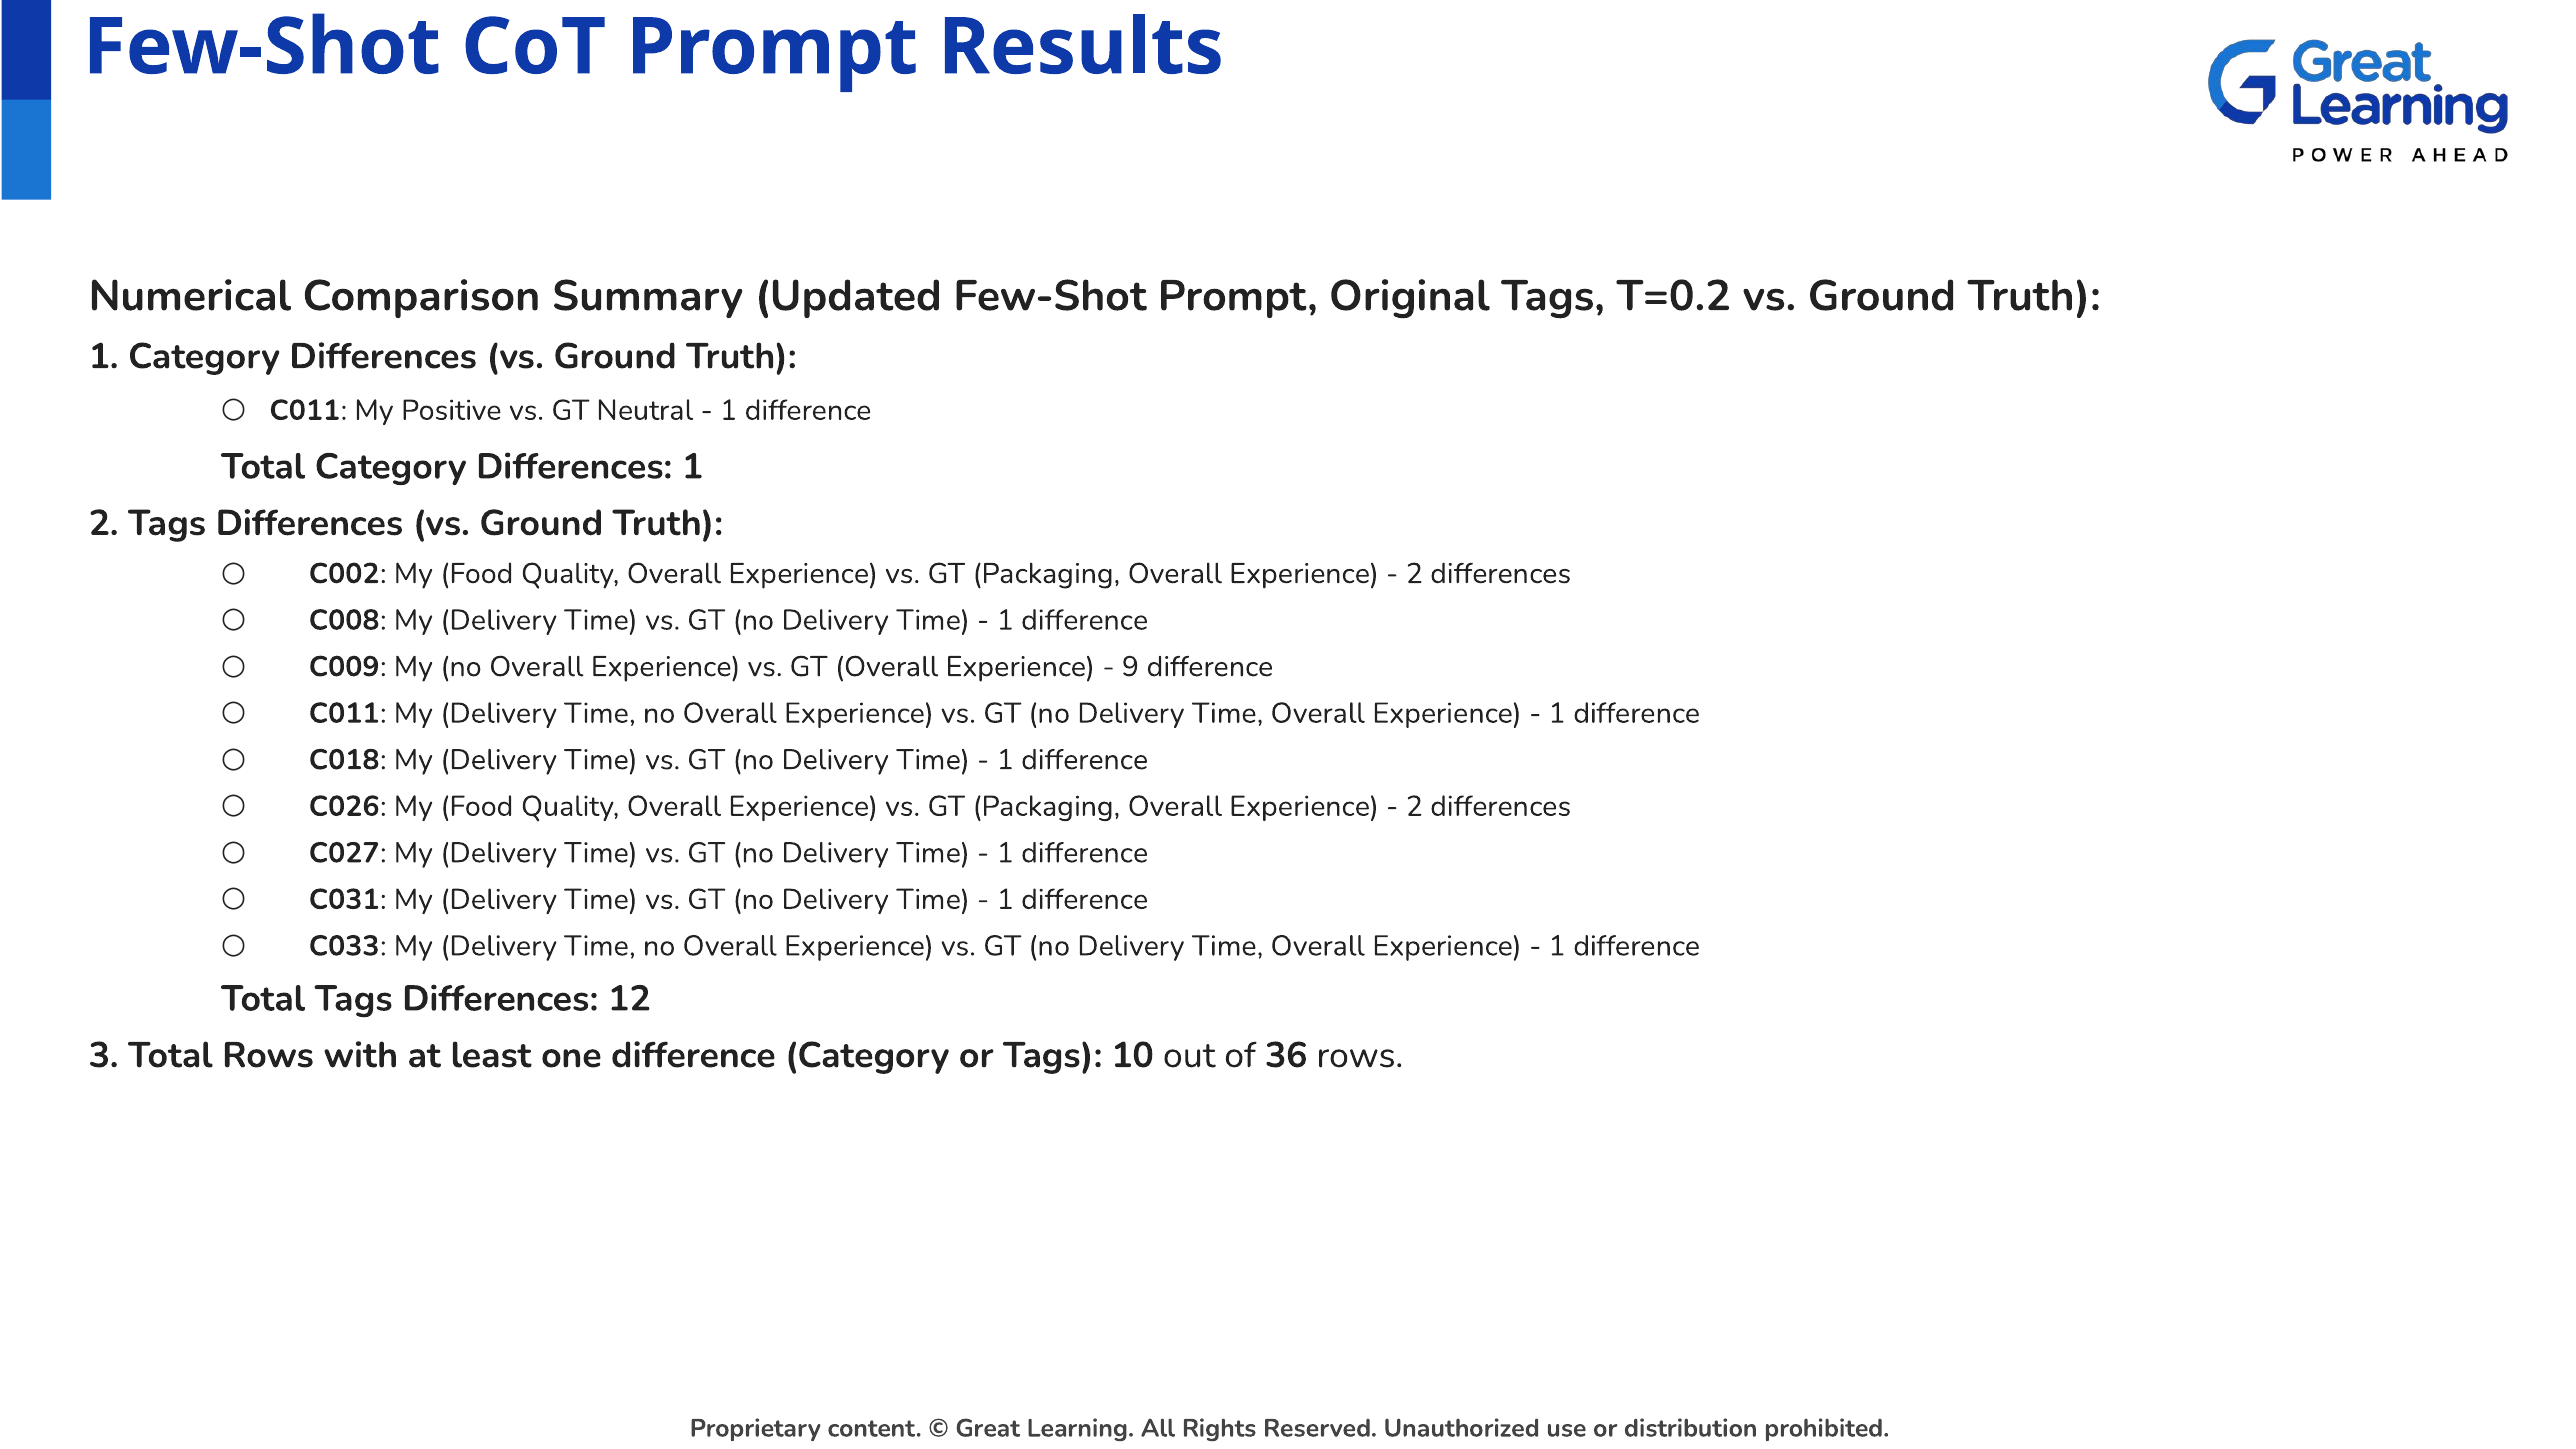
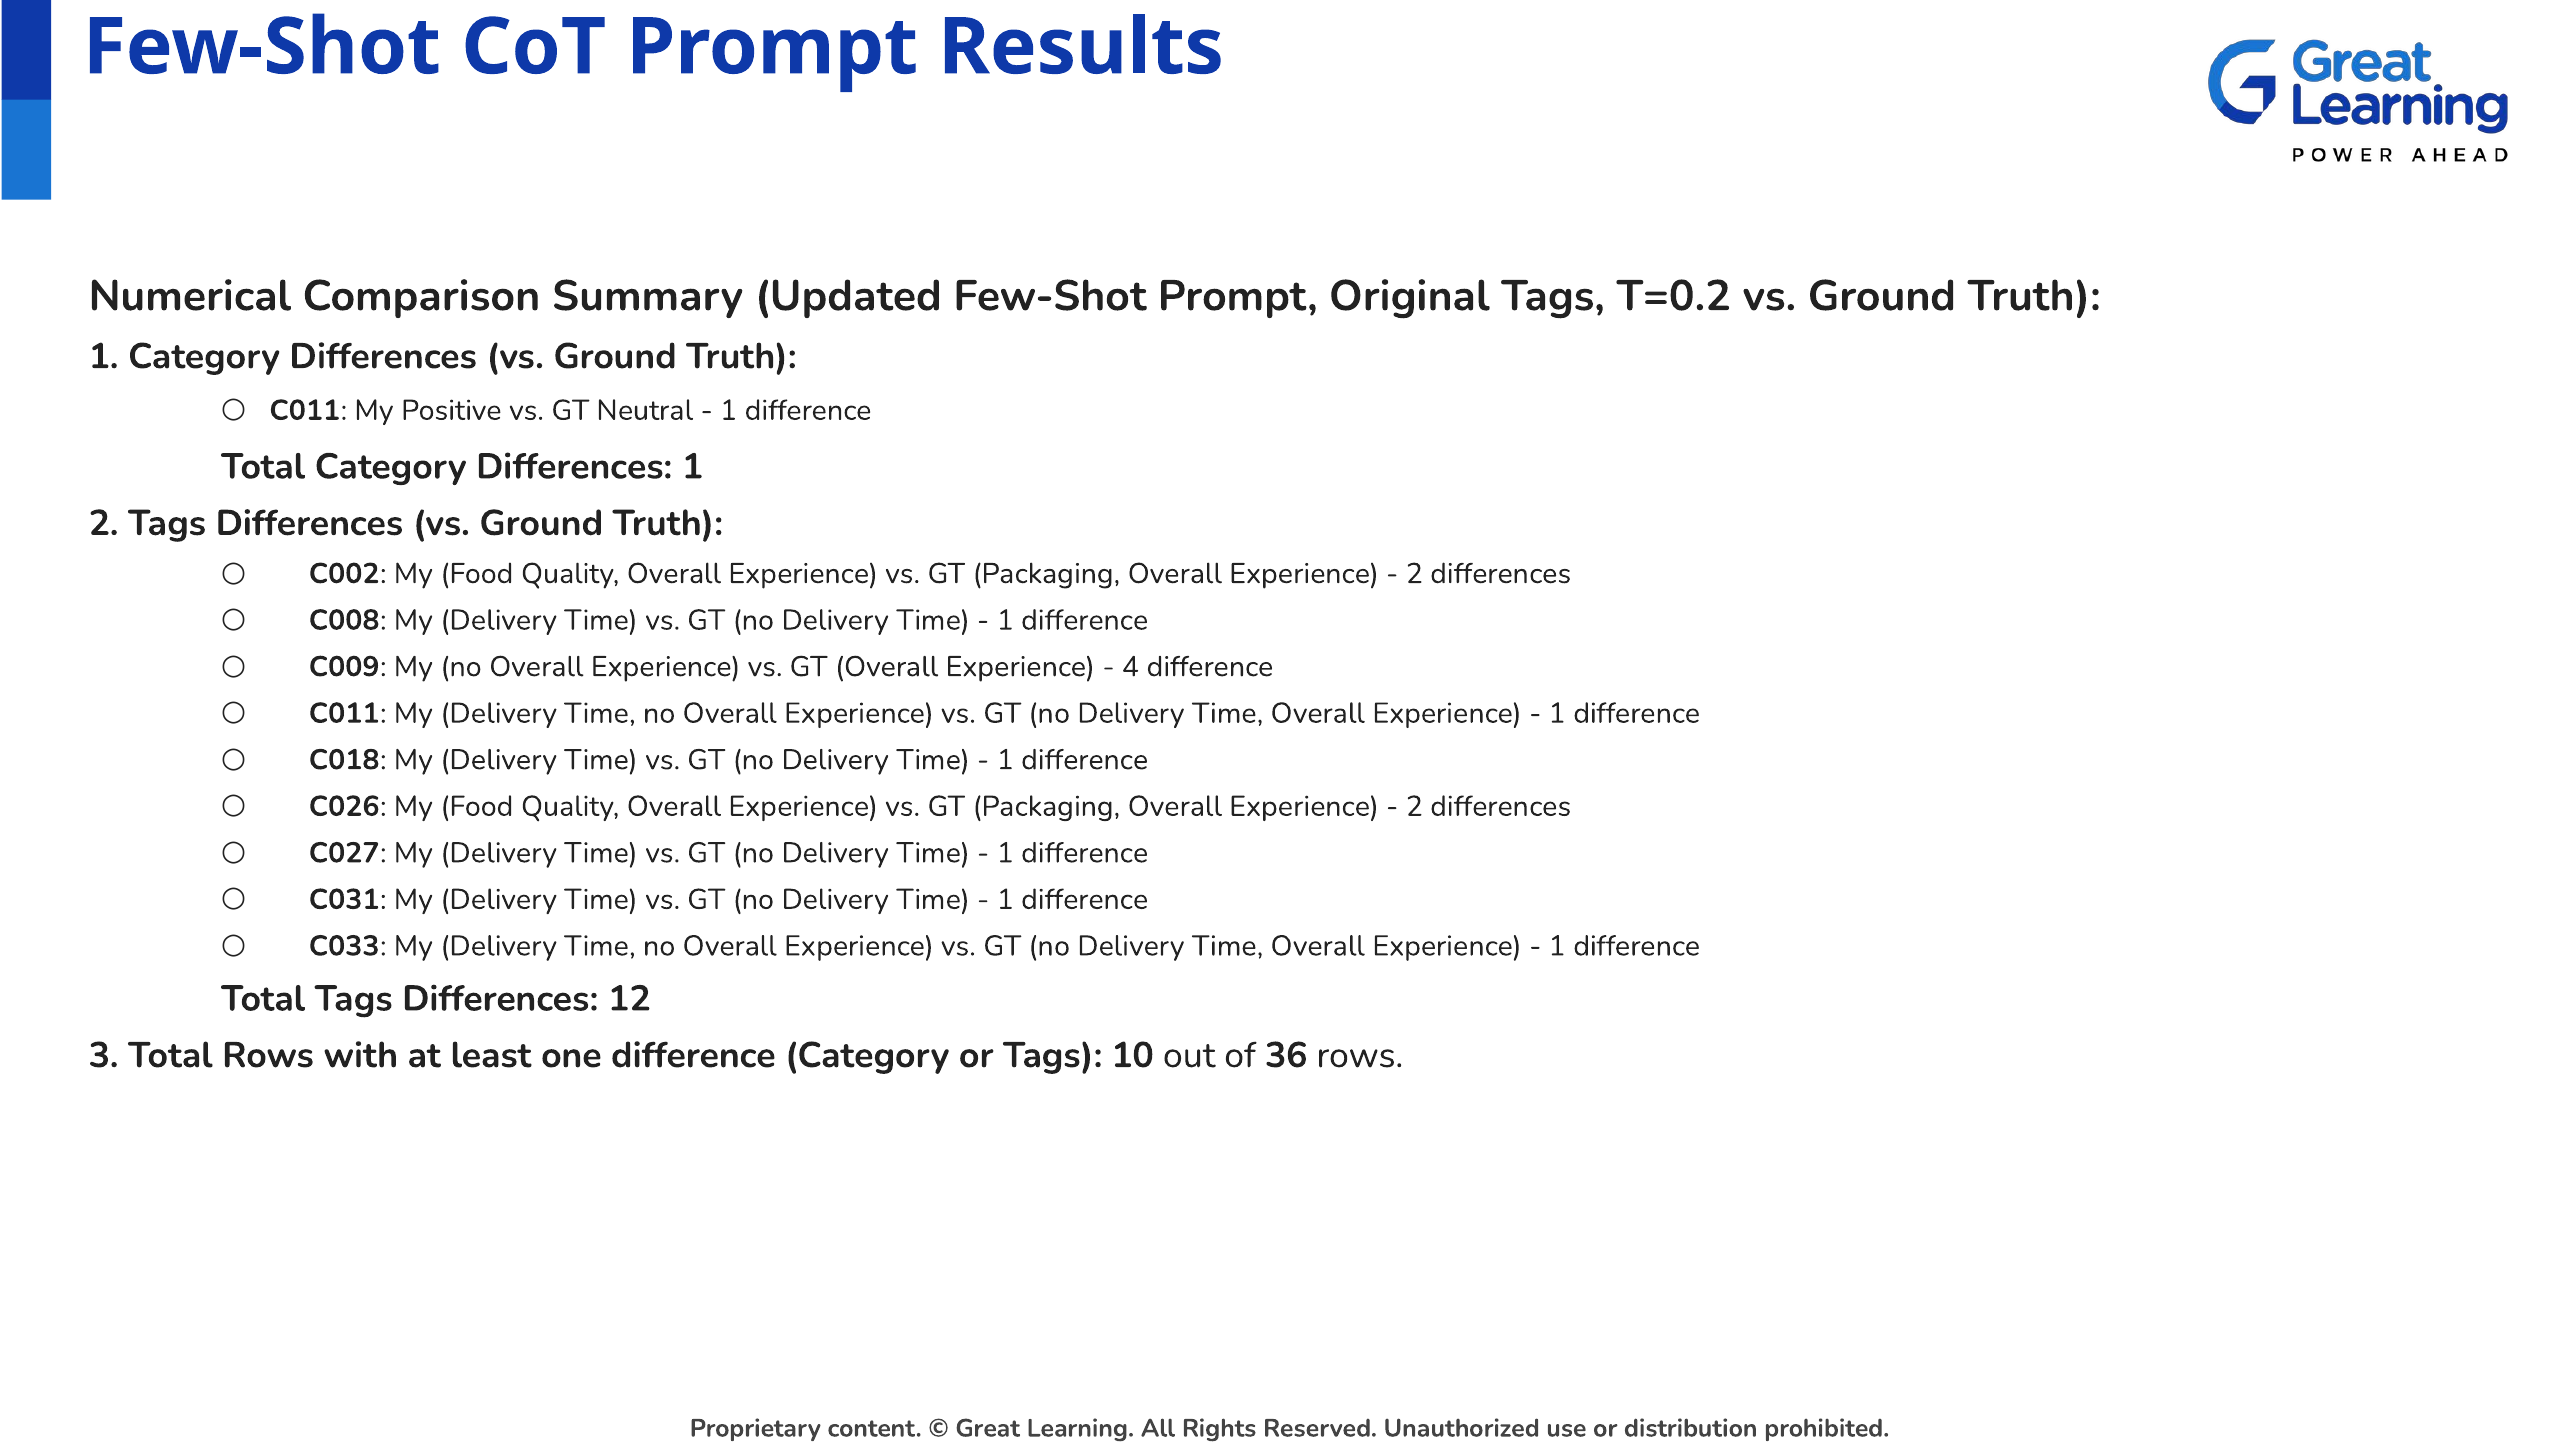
9: 9 -> 4 (1130, 667)
